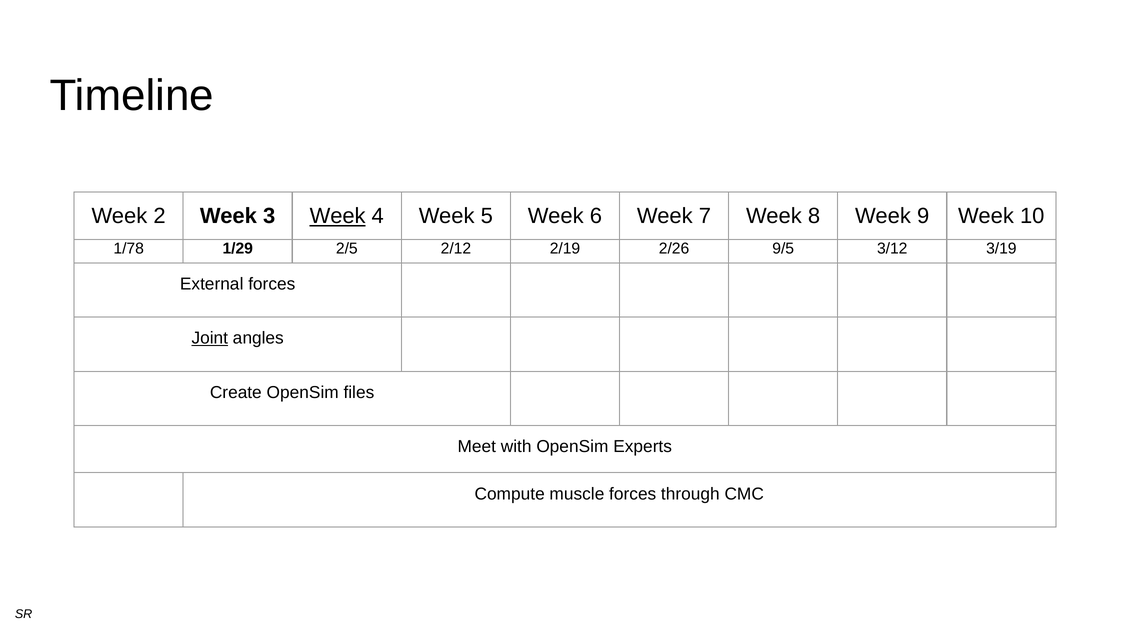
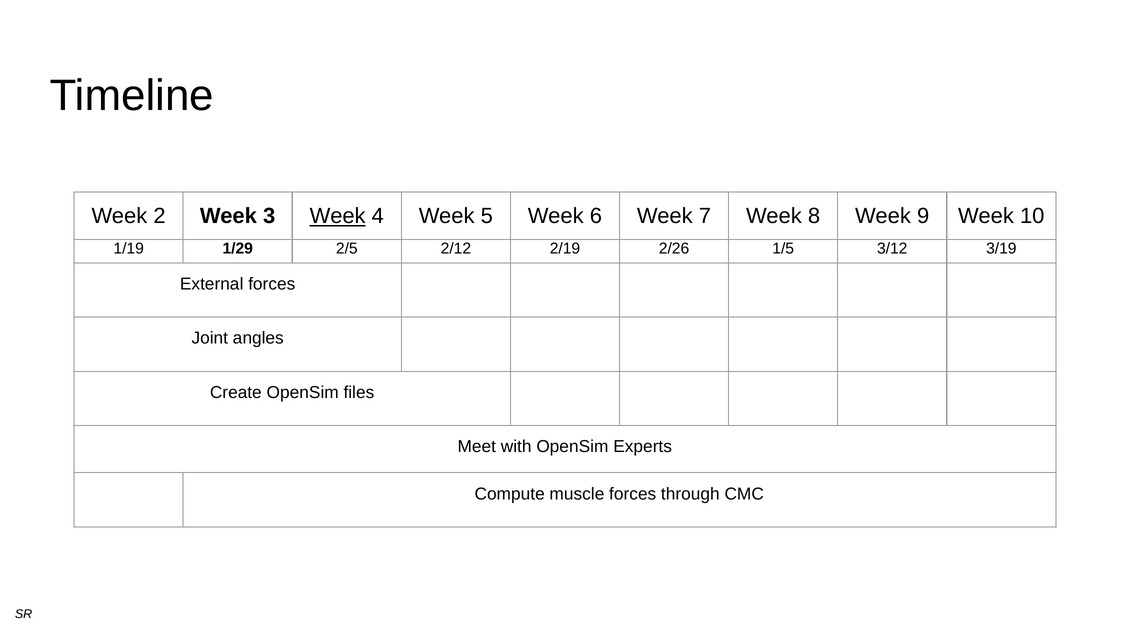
1/78: 1/78 -> 1/19 (129, 248)
9/5: 9/5 -> 1/5 (783, 248)
Joint underline: present -> none (210, 338)
